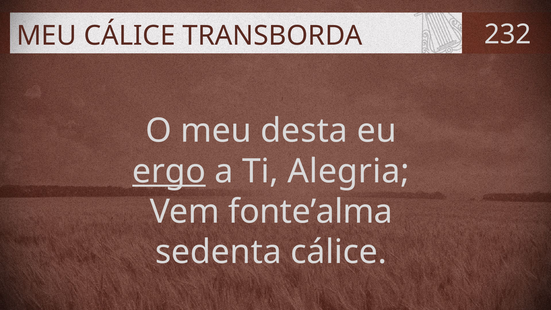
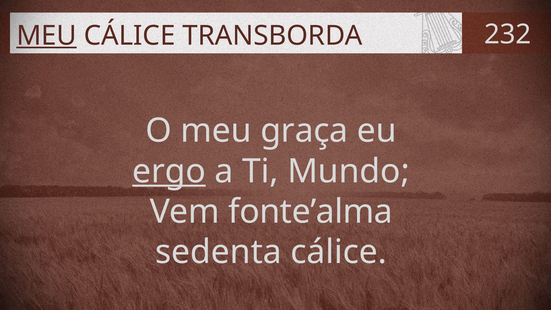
MEU underline: none -> present (47, 36)
desta: desta -> graça (304, 131)
Alegria: Alegria -> Mundo (349, 171)
